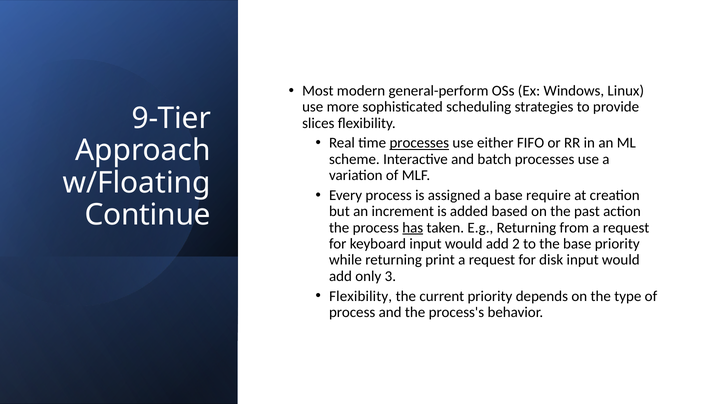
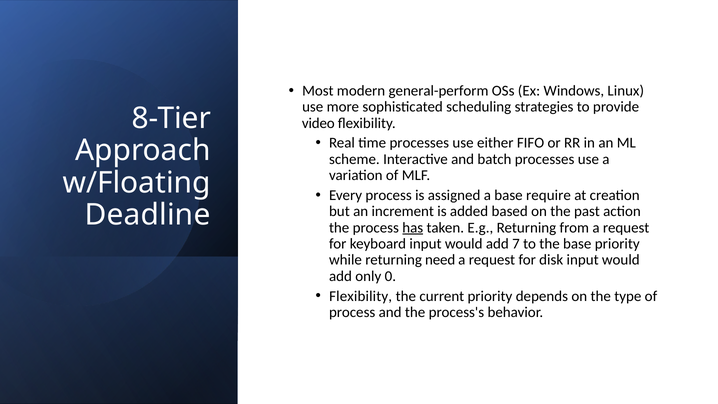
9-Tier: 9-Tier -> 8-Tier (171, 118)
slices: slices -> video (318, 123)
processes underline: present -> none (419, 143)
Continue: Continue -> Deadline (148, 215)
2: 2 -> 7 (516, 244)
print: print -> need (440, 260)
3: 3 -> 0 (390, 276)
